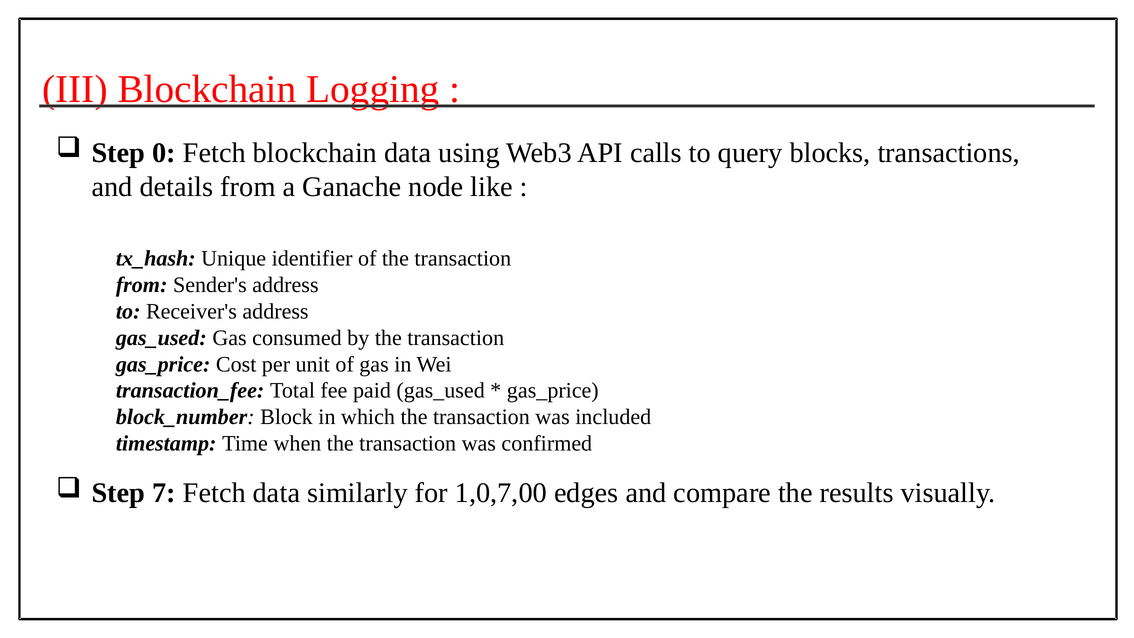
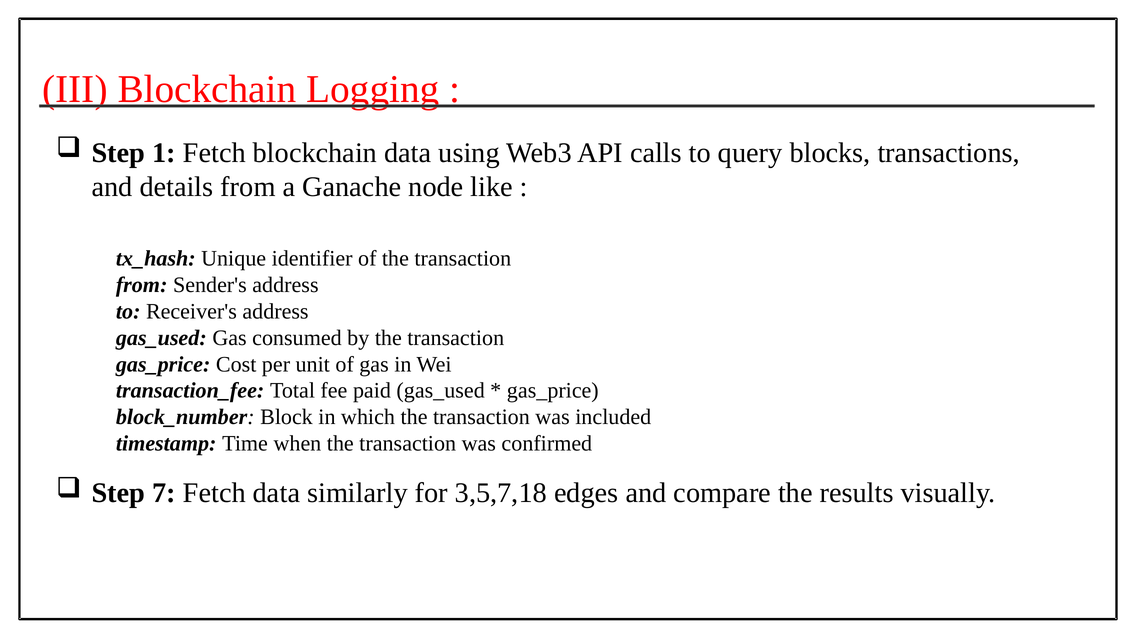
0: 0 -> 1 (164, 153)
1,0,7,00: 1,0,7,00 -> 3,5,7,18 (501, 493)
